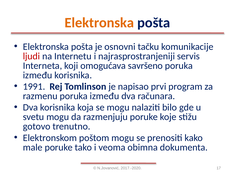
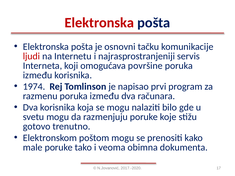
Elektronska colour: orange -> red (99, 23)
savršeno: savršeno -> površine (145, 66)
1991: 1991 -> 1974 (34, 87)
